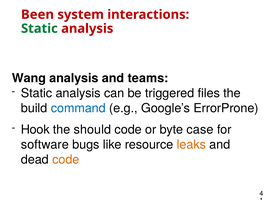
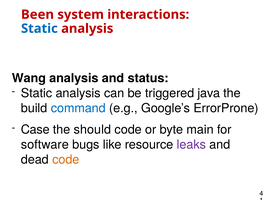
Static colour: green -> blue (39, 29)
teams: teams -> status (148, 78)
files: files -> java (209, 93)
Hook: Hook -> Case (35, 130)
case: case -> main (200, 130)
leaks colour: orange -> purple (191, 145)
